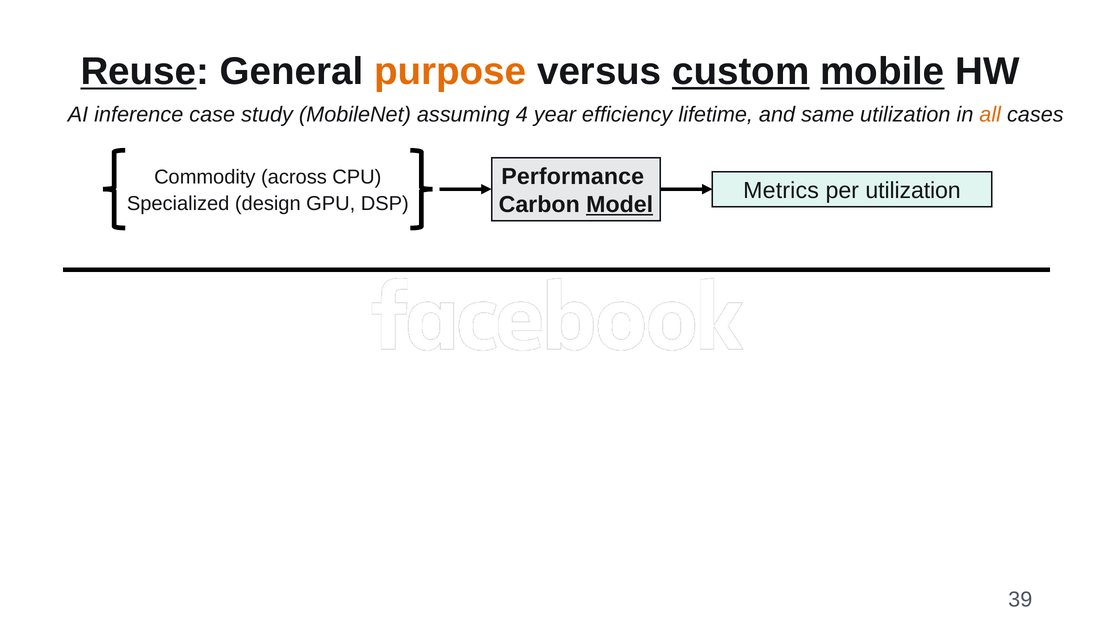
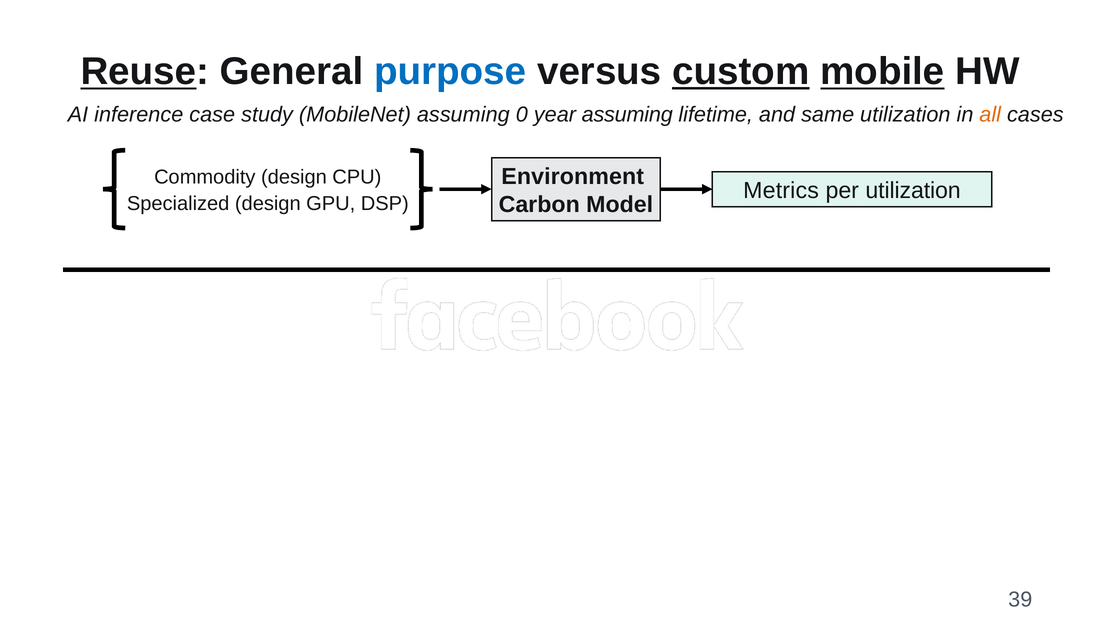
purpose colour: orange -> blue (450, 72)
4: 4 -> 0 (522, 115)
year efficiency: efficiency -> assuming (627, 115)
Performance: Performance -> Environment (573, 177)
Commodity across: across -> design (294, 177)
Model underline: present -> none (620, 205)
